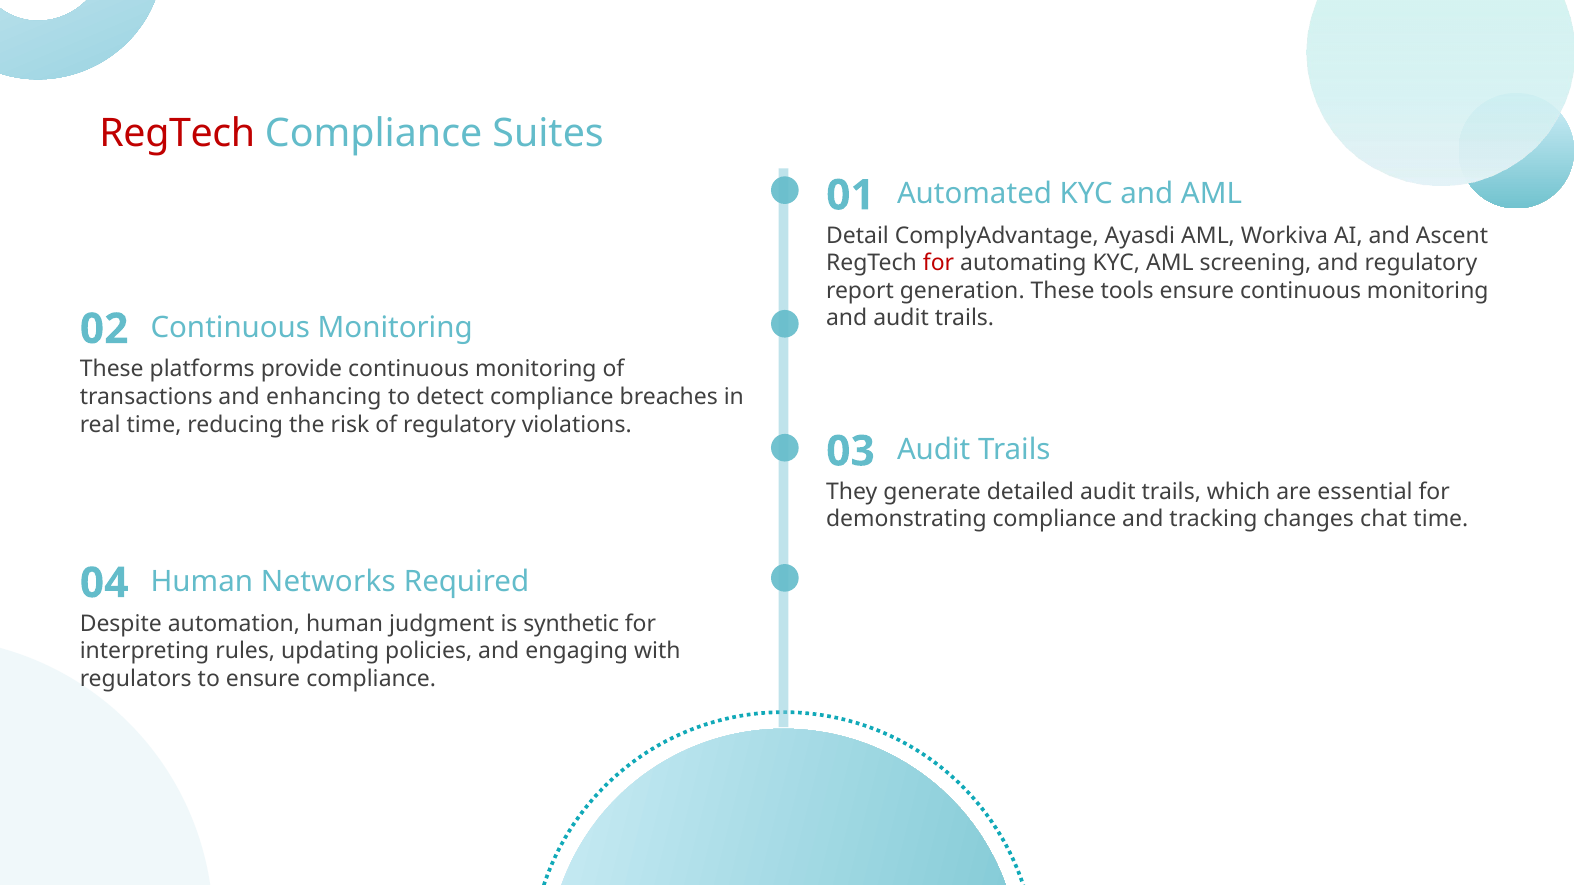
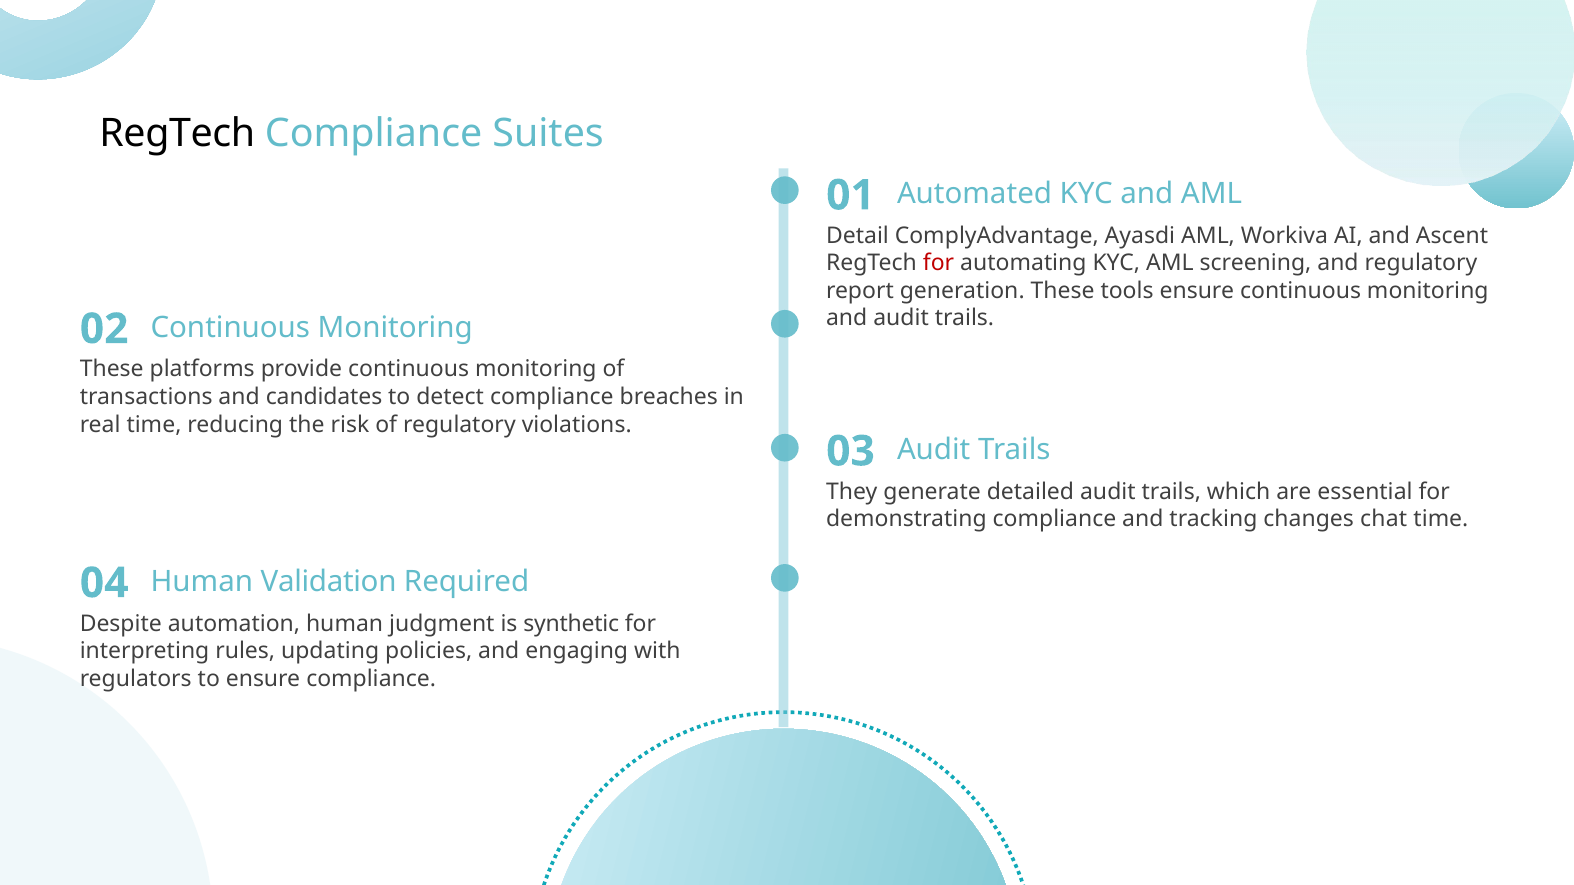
RegTech colour: red -> black (177, 134)
enhancing: enhancing -> candidates (324, 397)
Networks: Networks -> Validation (329, 582)
